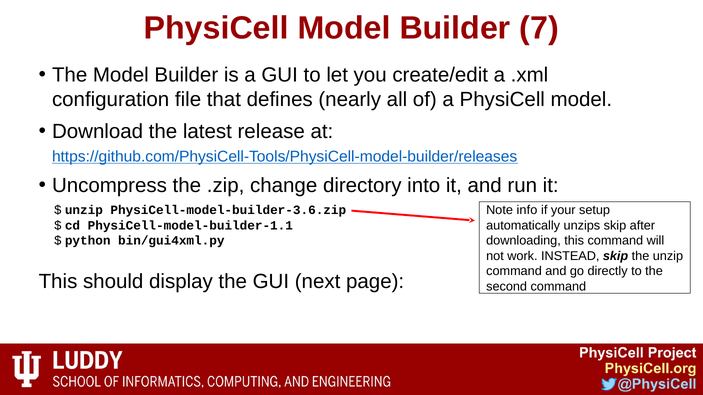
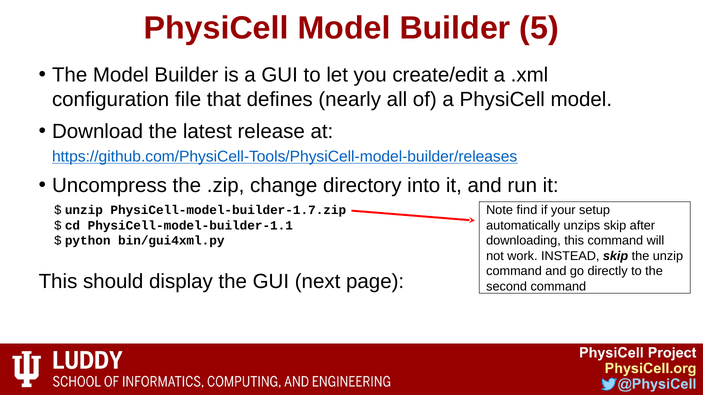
7: 7 -> 5 (539, 28)
PhysiCell-model-builder-3.6.zip: PhysiCell-model-builder-3.6.zip -> PhysiCell-model-builder-1.7.zip (228, 210)
info: info -> find (527, 210)
